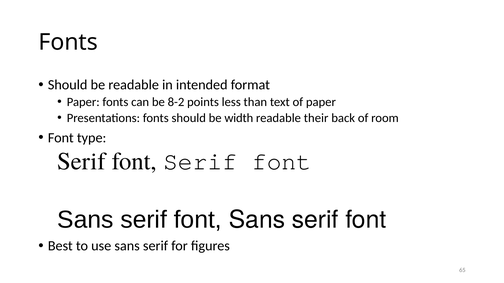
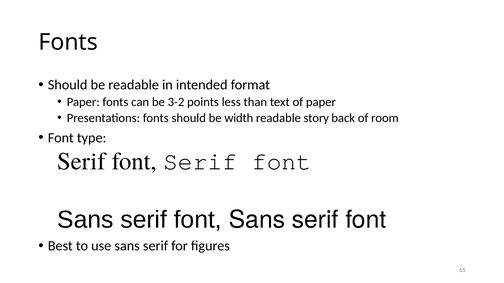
8-2: 8-2 -> 3-2 (176, 102)
their: their -> story (316, 118)
